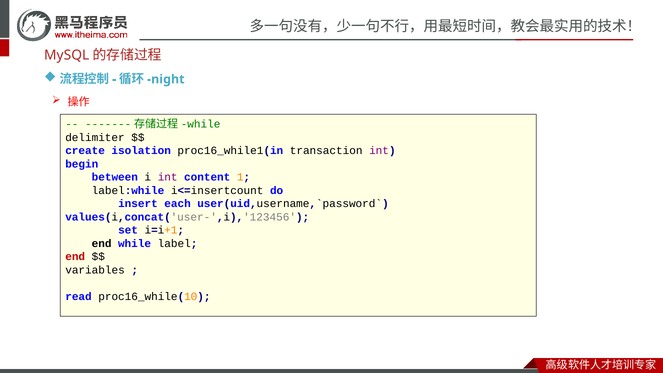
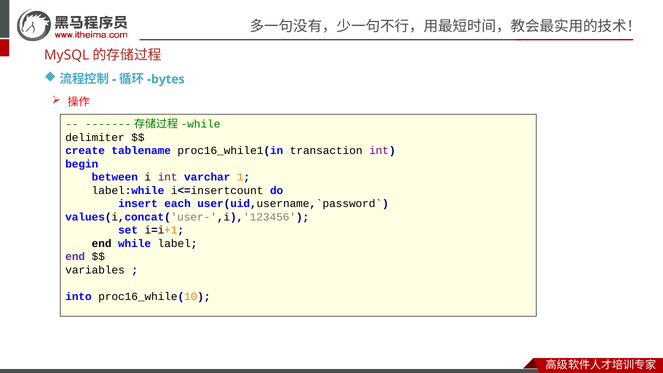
night: night -> bytes (166, 79)
isolation: isolation -> tablename (141, 151)
content: content -> varchar (207, 177)
end colour: red -> purple (75, 257)
read: read -> into (79, 296)
